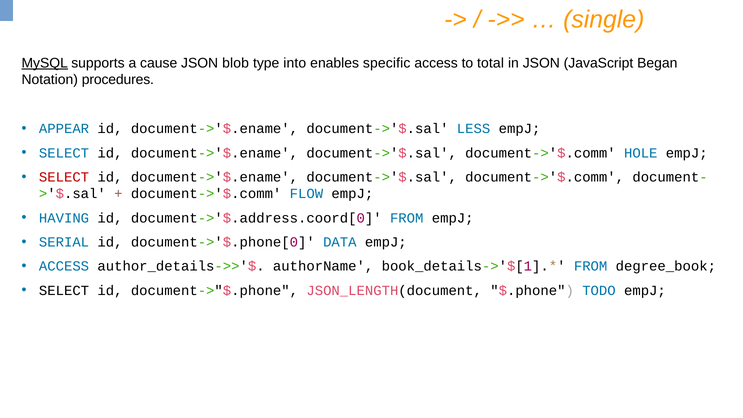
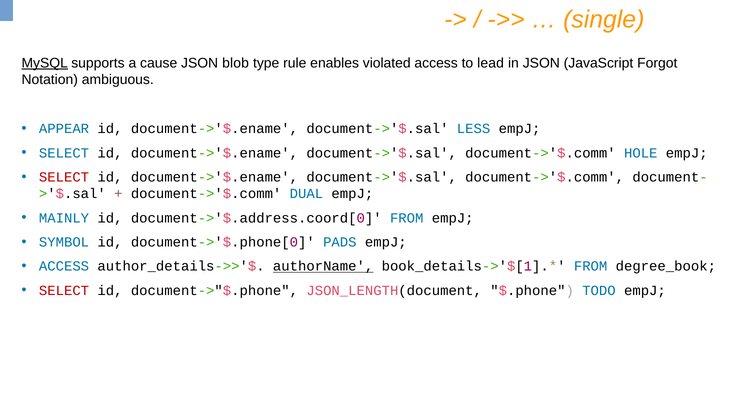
into: into -> rule (295, 63)
specific: specific -> violated (387, 63)
total: total -> lead (491, 63)
Began: Began -> Forgot (657, 63)
procedures: procedures -> ambiguous (118, 80)
FLOW: FLOW -> DUAL (306, 194)
HAVING: HAVING -> MAINLY (64, 218)
SERIAL: SERIAL -> SYMBOL (64, 242)
DATA: DATA -> PADS (340, 242)
authorName underline: none -> present (323, 266)
SELECT colour: black -> red (64, 290)
